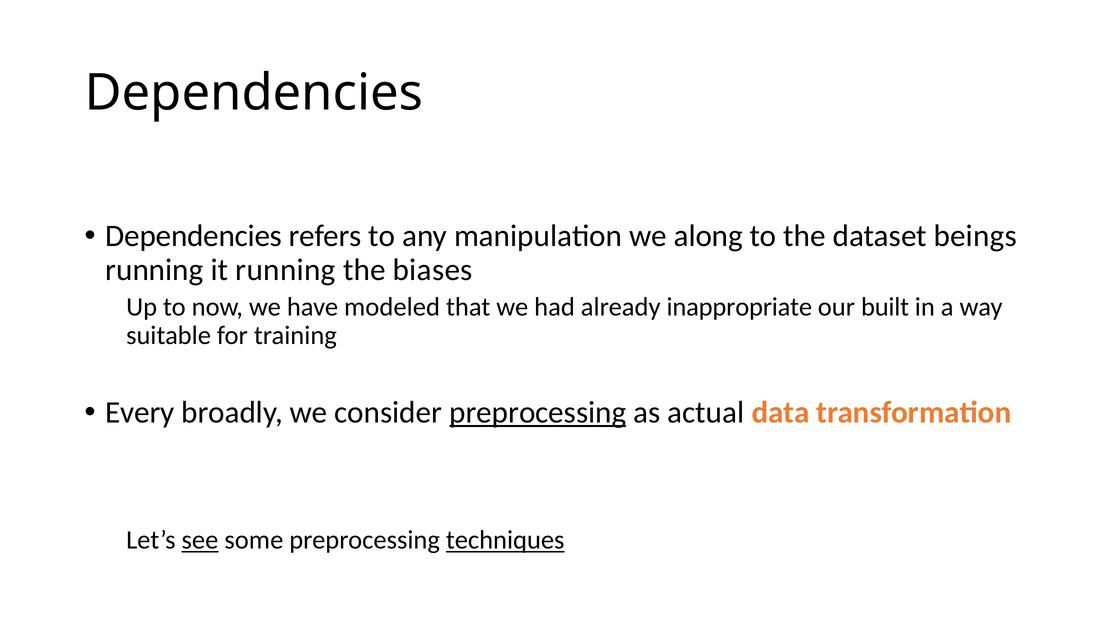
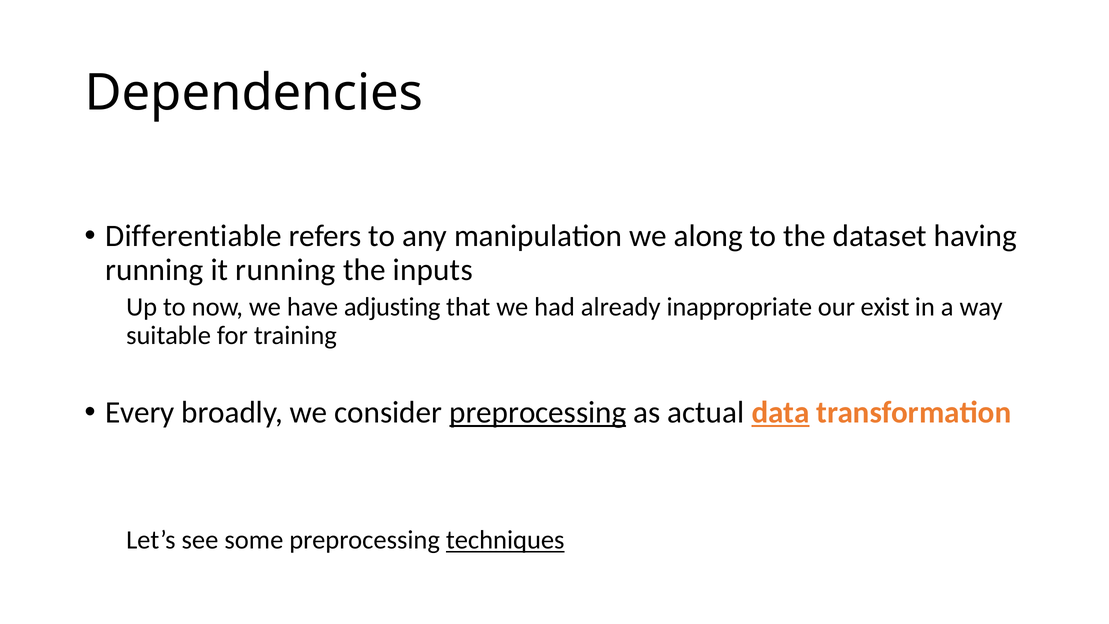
Dependencies: Dependencies -> Differentiable (194, 236)
beings: beings -> having (975, 236)
biases: biases -> inputs (433, 270)
modeled: modeled -> adjusting (392, 307)
built: built -> exist (885, 307)
data underline: none -> present (781, 412)
see underline: present -> none (200, 540)
